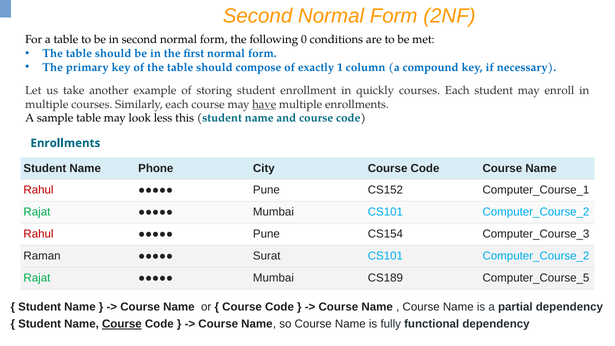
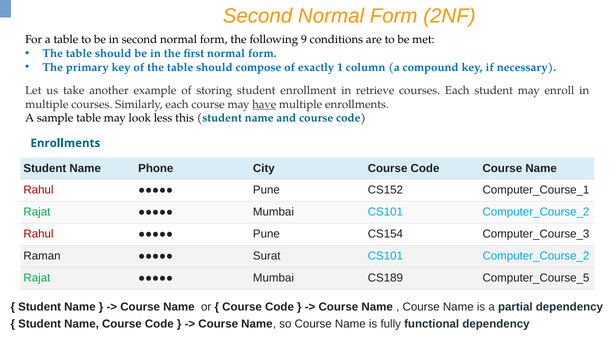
0: 0 -> 9 (304, 40)
quickly: quickly -> retrieve (375, 90)
Course underline: present -> none (122, 324)
